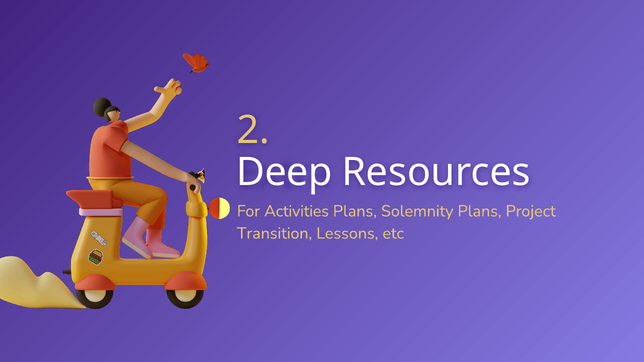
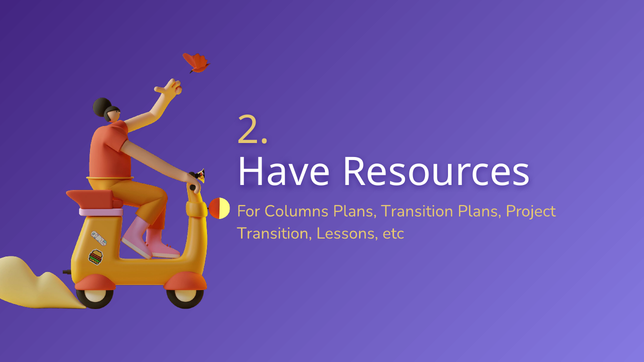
Deep: Deep -> Have (284, 173)
Activities: Activities -> Columns (296, 211)
Plans Solemnity: Solemnity -> Transition (417, 211)
